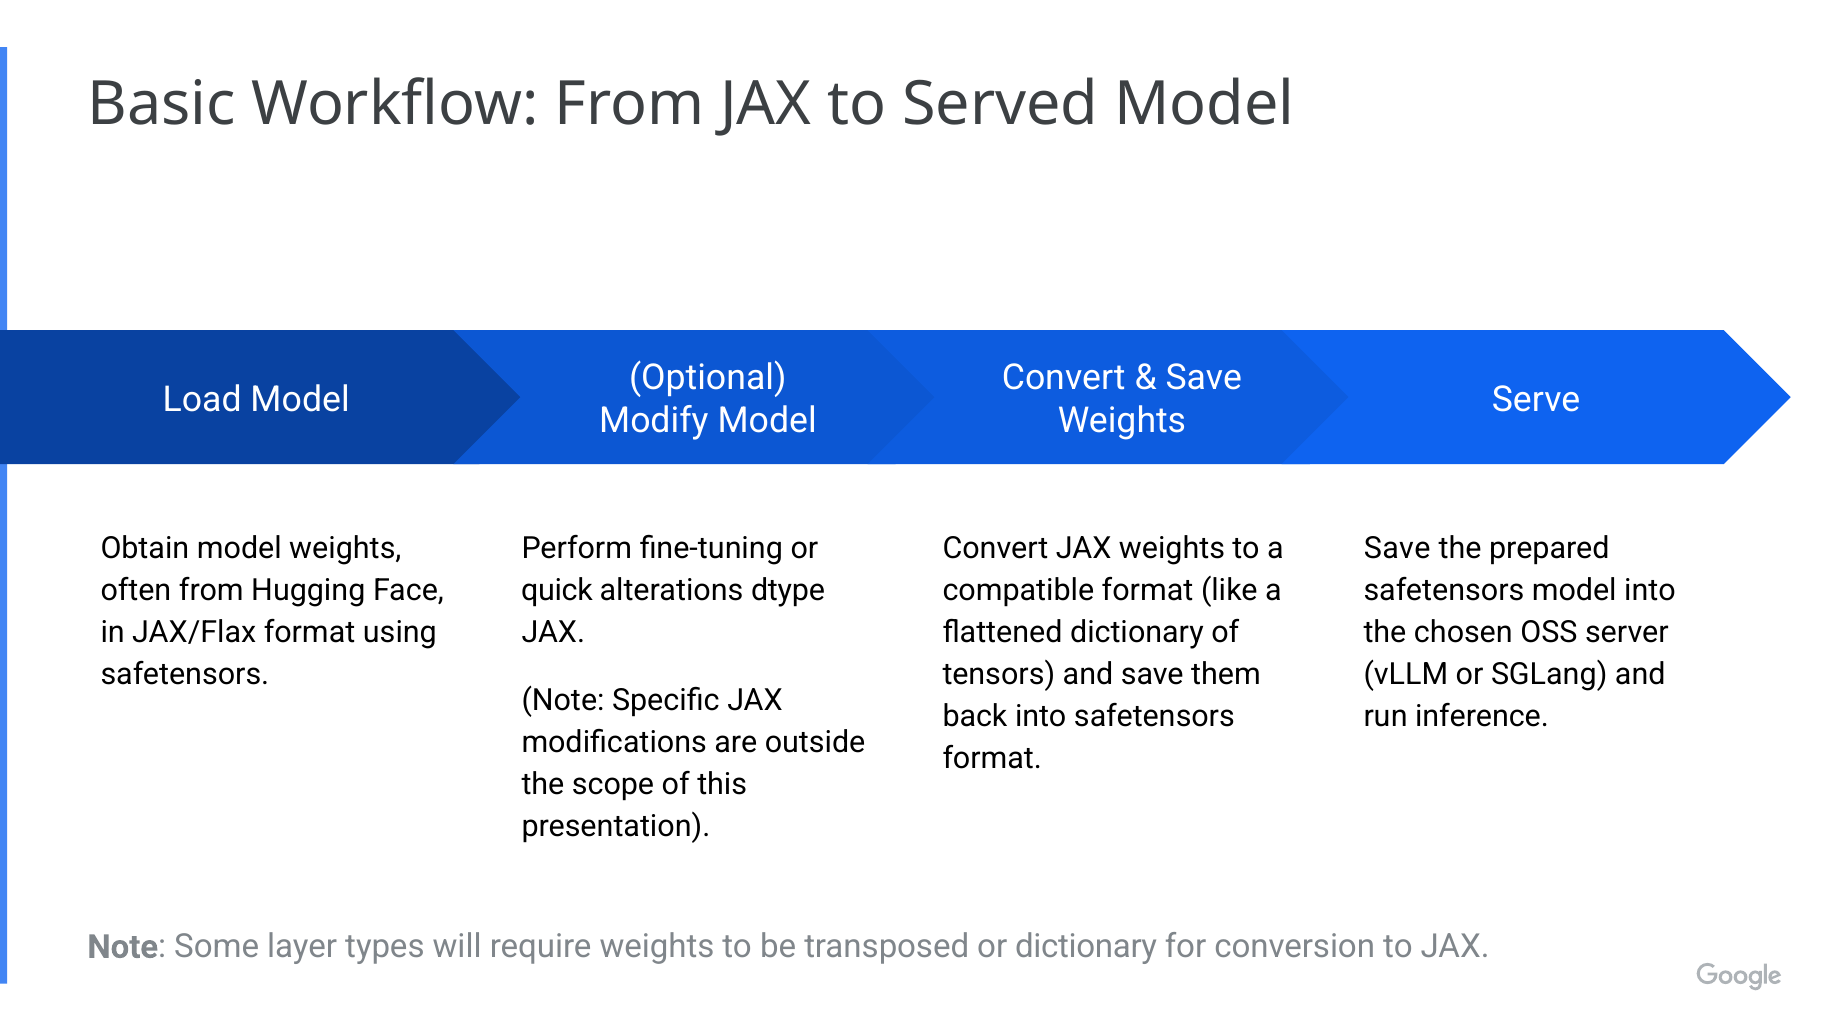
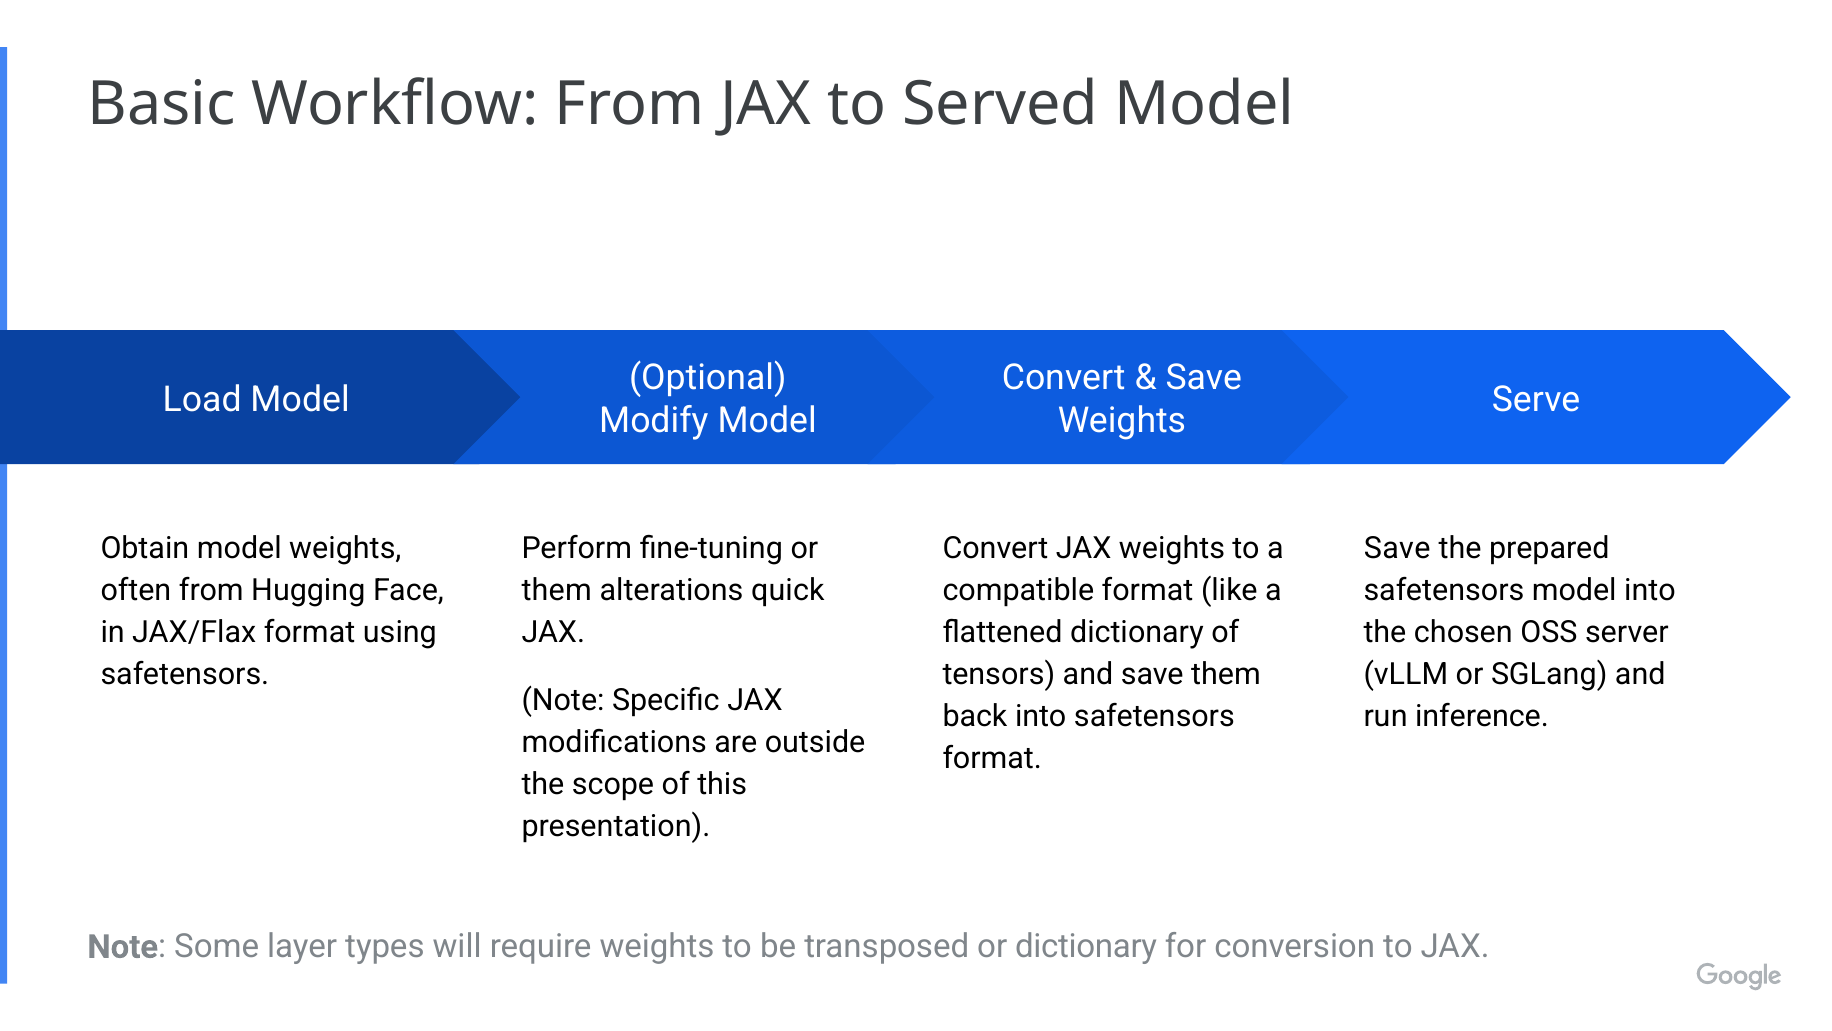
quick: quick -> them (557, 590)
dtype: dtype -> quick (788, 590)
